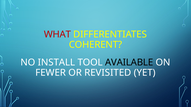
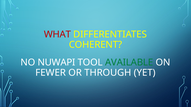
INSTALL: INSTALL -> NUWAPI (56, 63)
AVAILABLE colour: black -> green (129, 63)
REVISITED: REVISITED -> THROUGH (108, 73)
